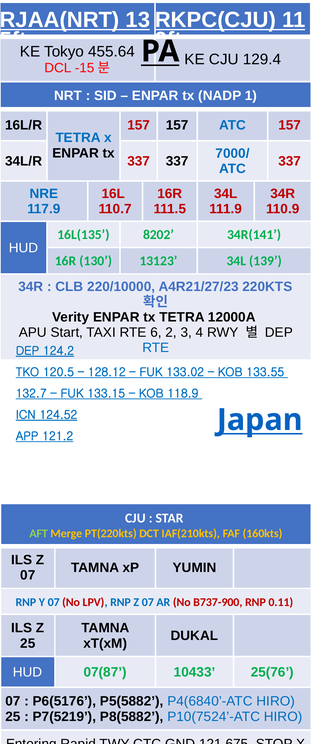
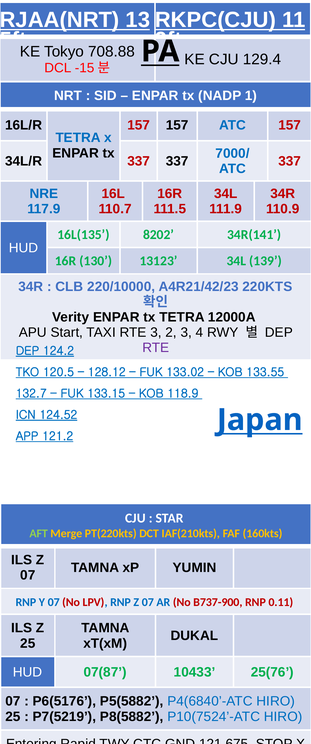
455.64: 455.64 -> 708.88 (112, 52)
A4R21/27/23: A4R21/27/23 -> A4R21/42/23 (199, 287)
RTE 6: 6 -> 3 (156, 333)
RTE colour: blue -> purple (156, 348)
